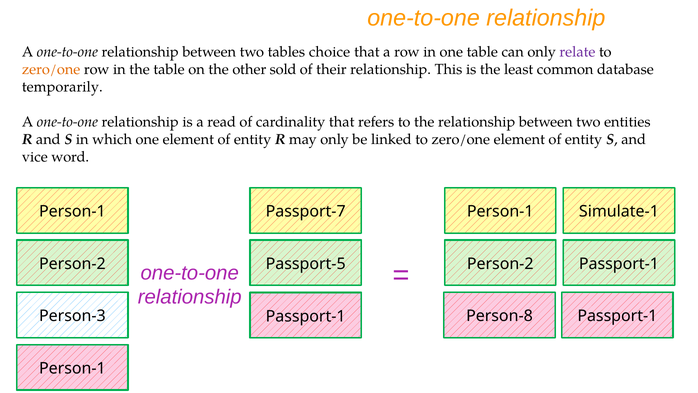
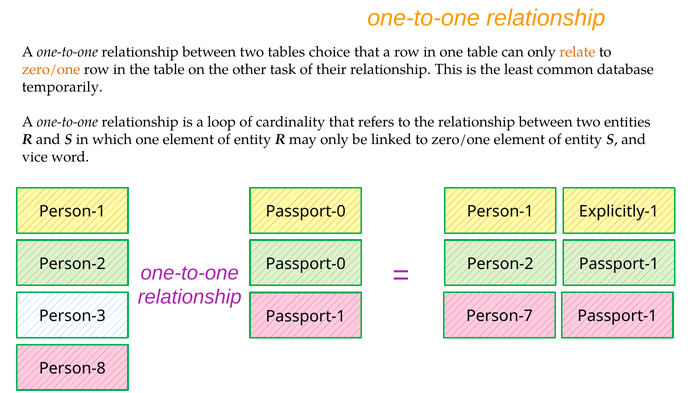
relate colour: purple -> orange (577, 52)
sold: sold -> task (283, 69)
read: read -> loop (222, 122)
Person-1 Passport-7: Passport-7 -> Passport-0 (306, 211)
Simulate-1: Simulate-1 -> Explicitly-1 (619, 211)
Person-2 Passport-5: Passport-5 -> Passport-0 (306, 264)
Person-8: Person-8 -> Person-7 (499, 316)
Person-1: Person-1 -> Person-8 (72, 368)
